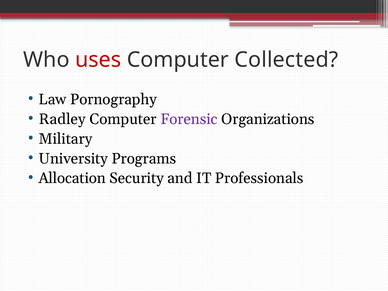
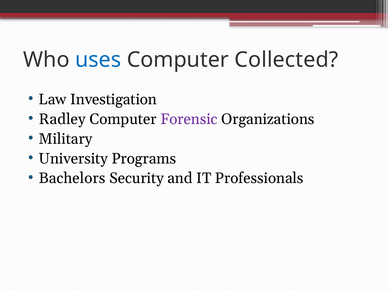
uses colour: red -> blue (98, 60)
Pornography: Pornography -> Investigation (113, 99)
Allocation: Allocation -> Bachelors (72, 178)
